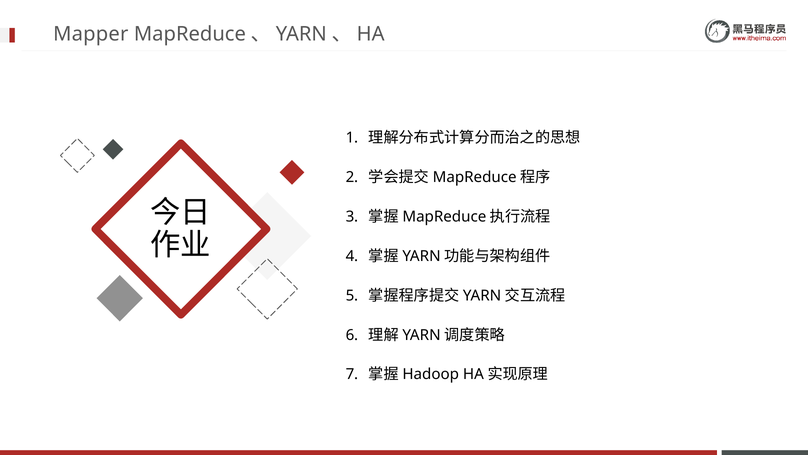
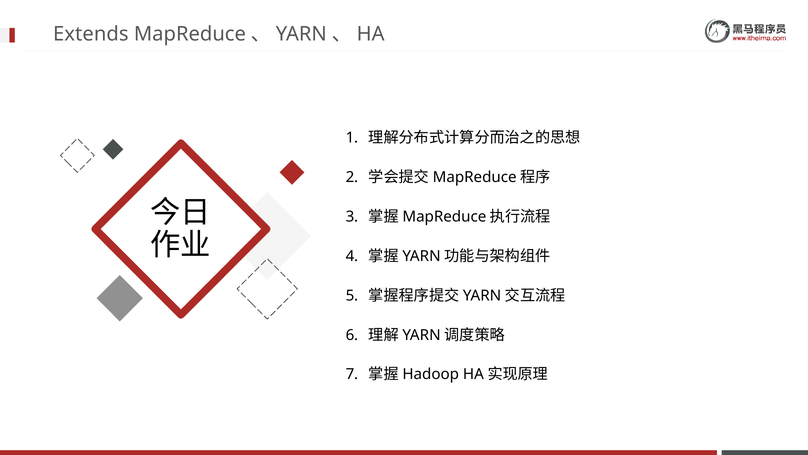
Mapper: Mapper -> Extends (91, 34)
